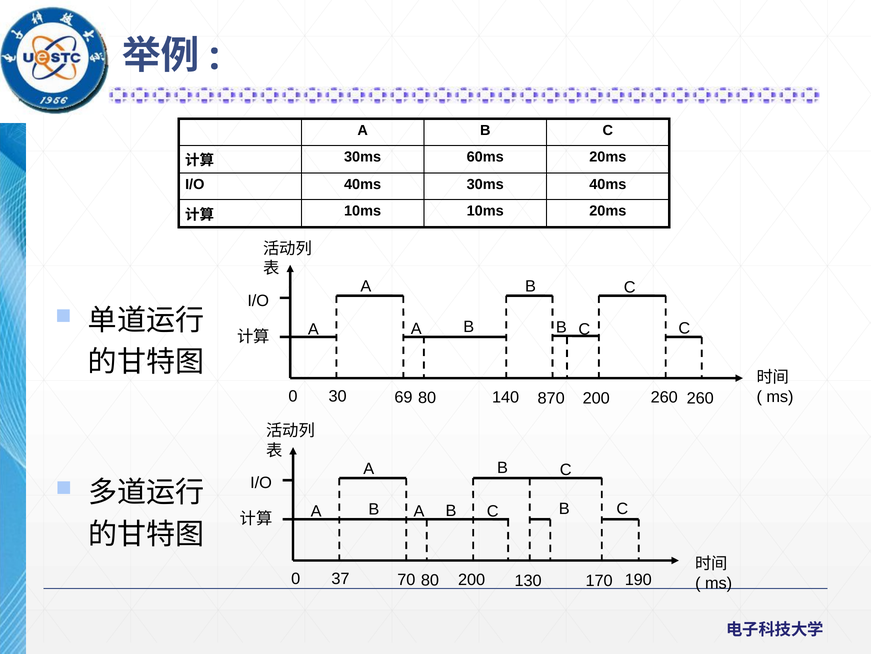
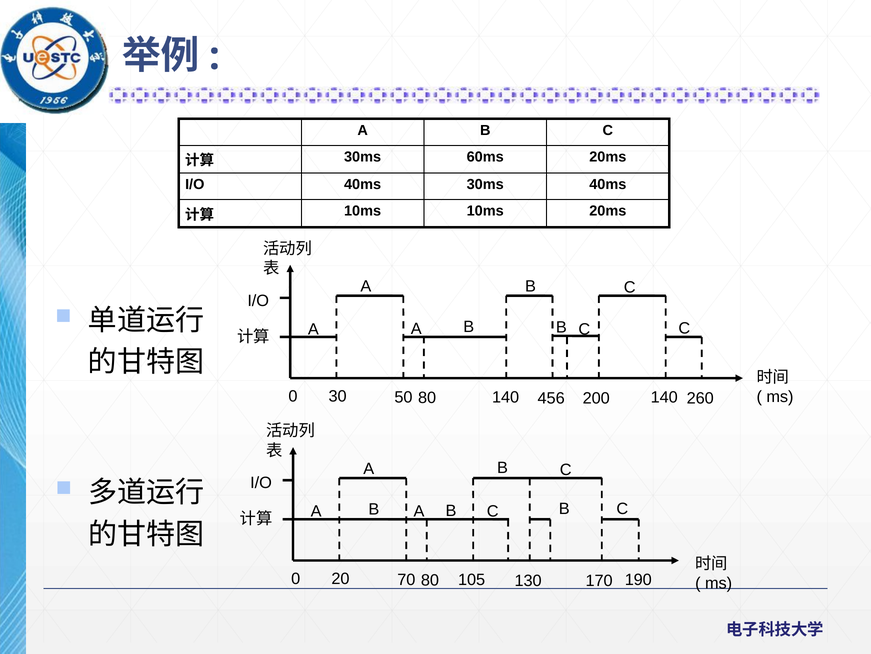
69: 69 -> 50 (404, 397)
870: 870 -> 456 (551, 398)
200 260: 260 -> 140 (664, 397)
37: 37 -> 20 (340, 578)
80 200: 200 -> 105 (472, 579)
